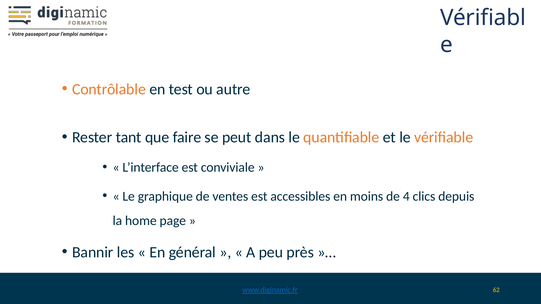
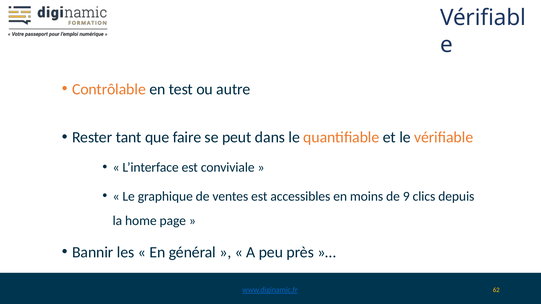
4: 4 -> 9 (406, 196)
